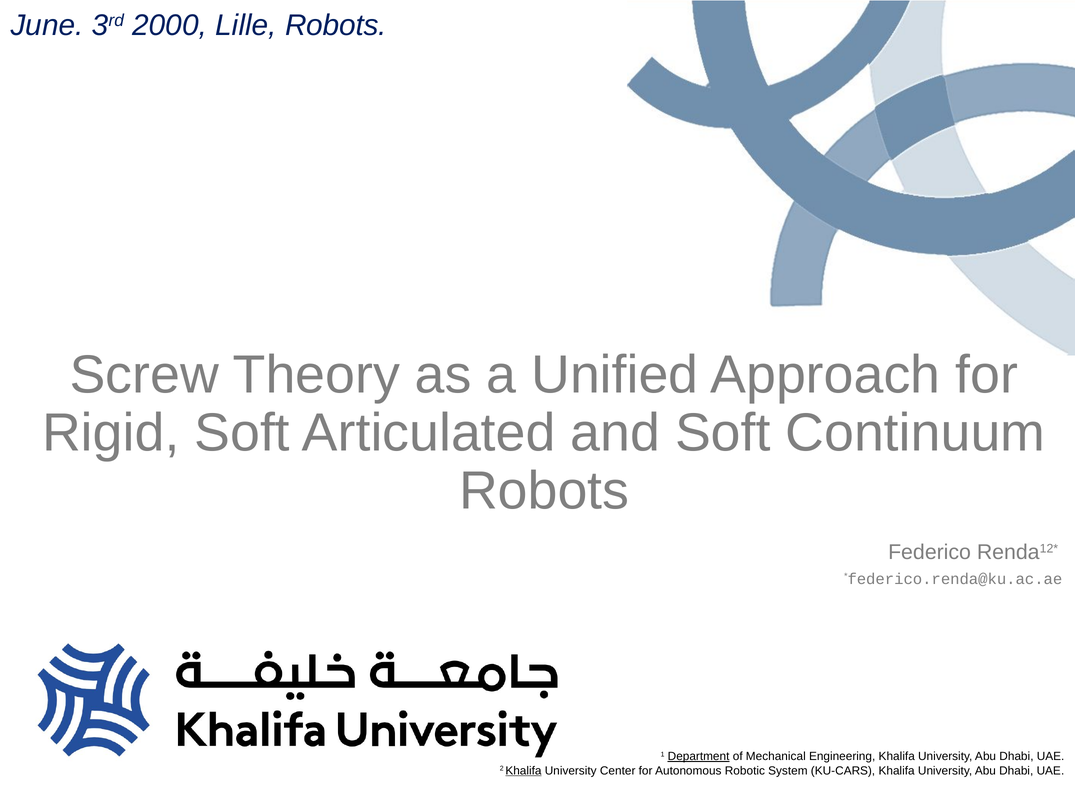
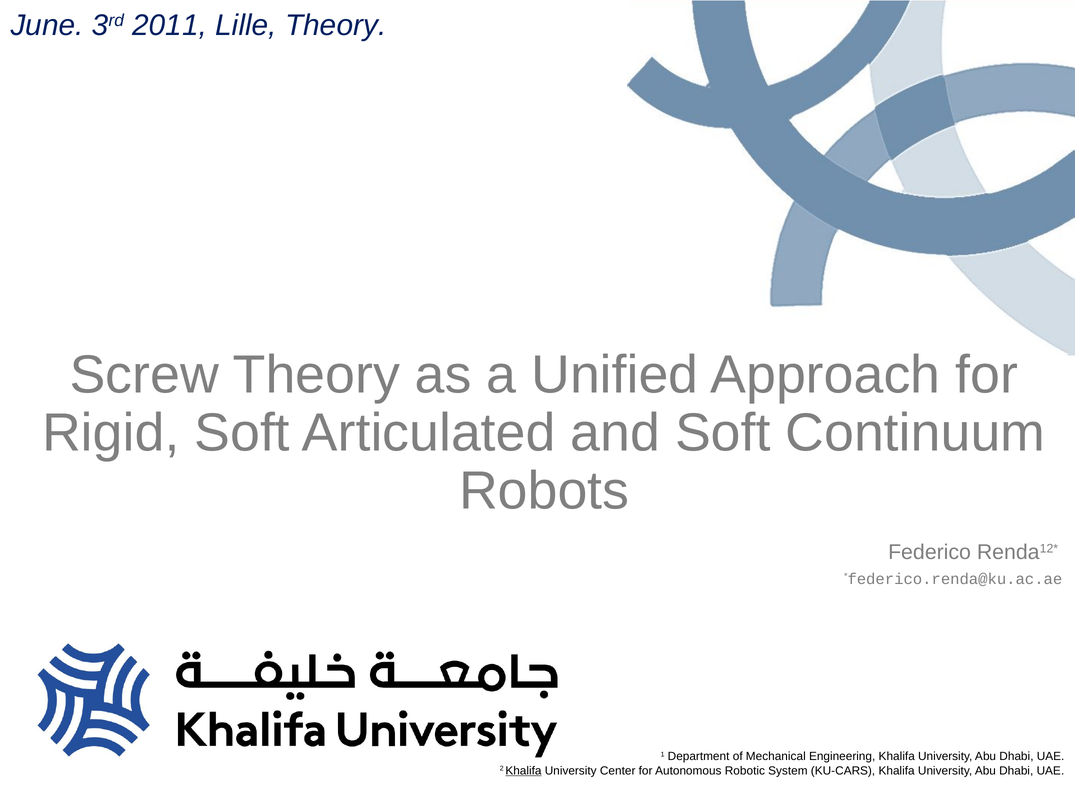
2000: 2000 -> 2011 (170, 25)
Lille Robots: Robots -> Theory (336, 25)
Department underline: present -> none (699, 757)
